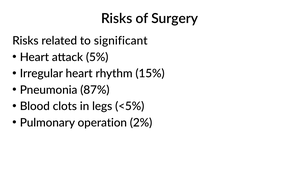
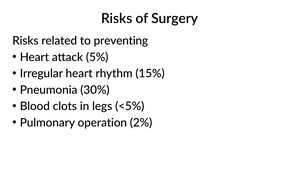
significant: significant -> preventing (121, 41)
87%: 87% -> 30% (95, 90)
